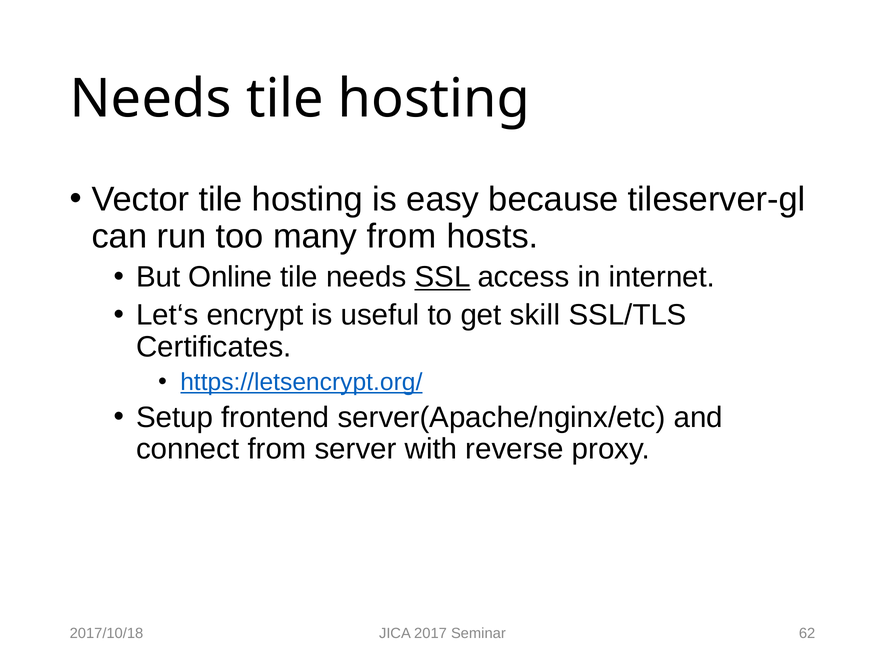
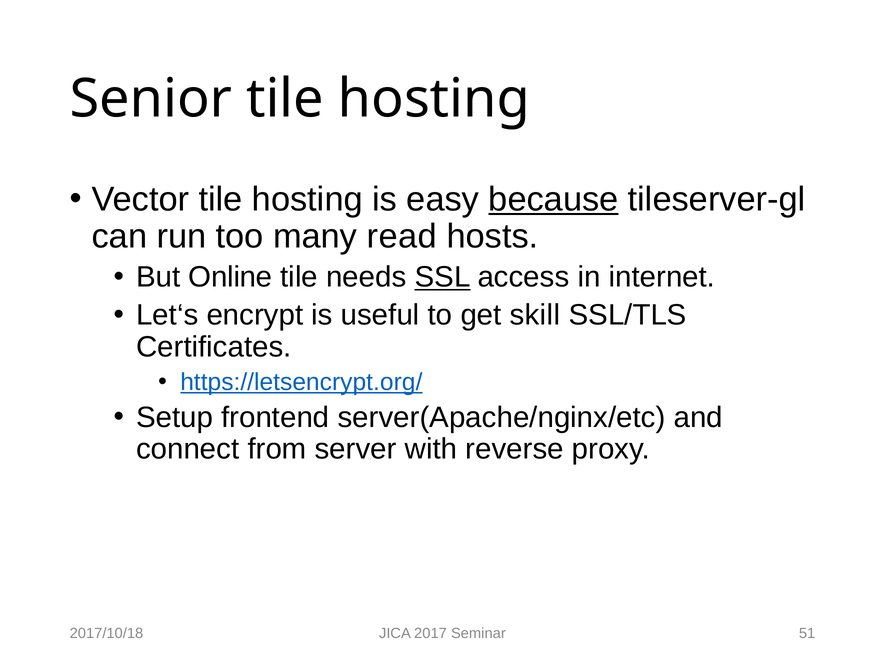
Needs: Needs -> Senior (151, 99)
because underline: none -> present (553, 200)
many from: from -> read (402, 237)
62: 62 -> 51 (807, 634)
